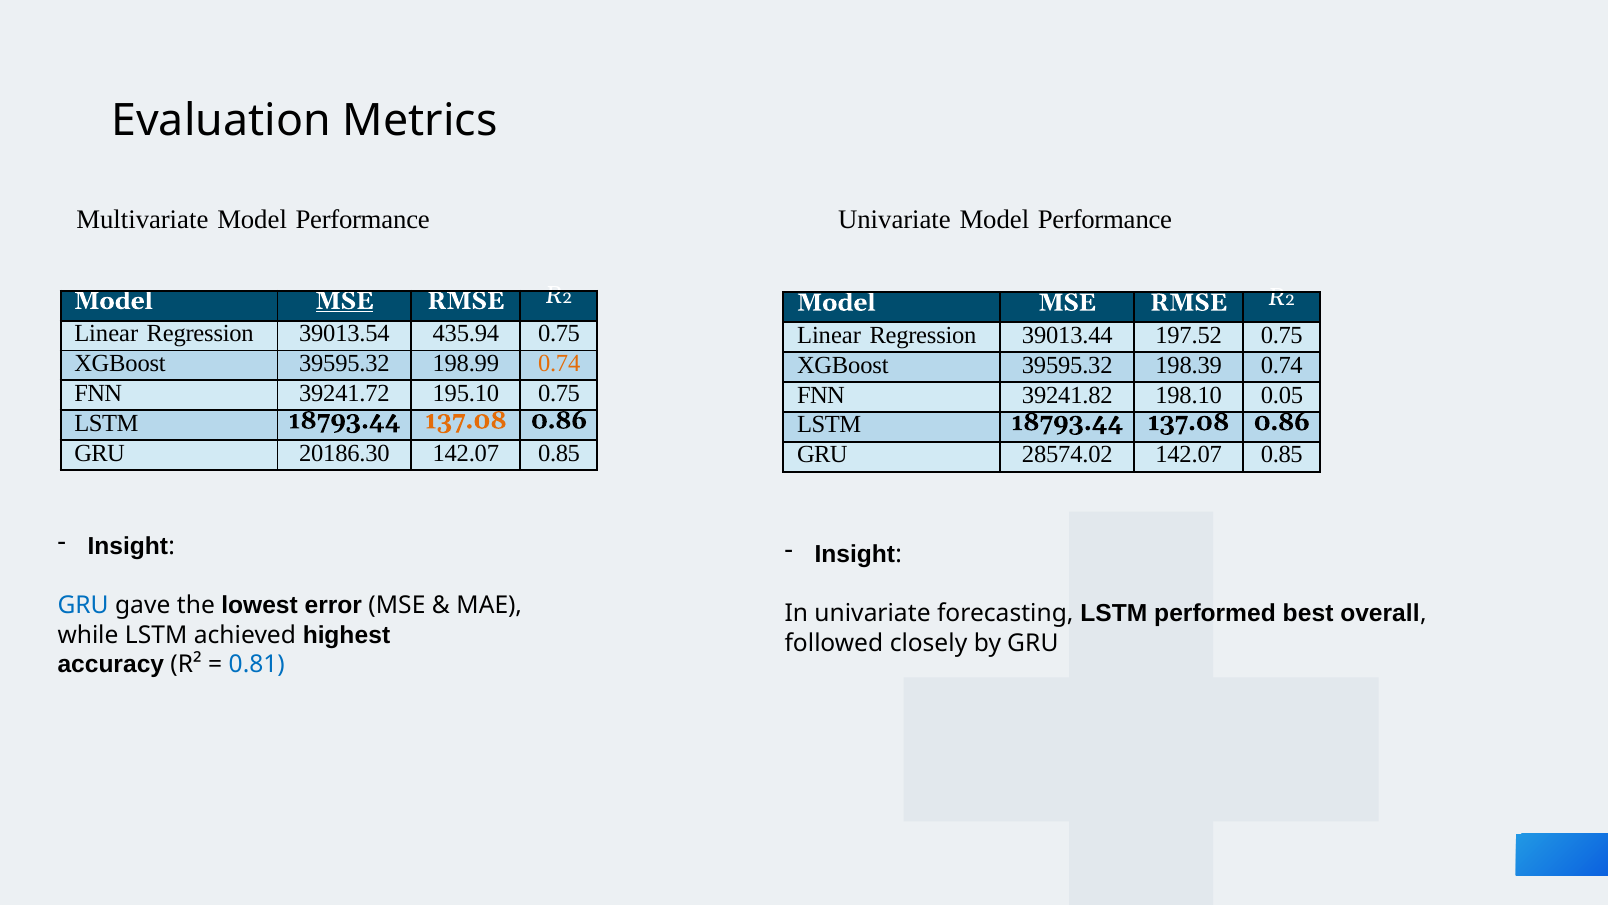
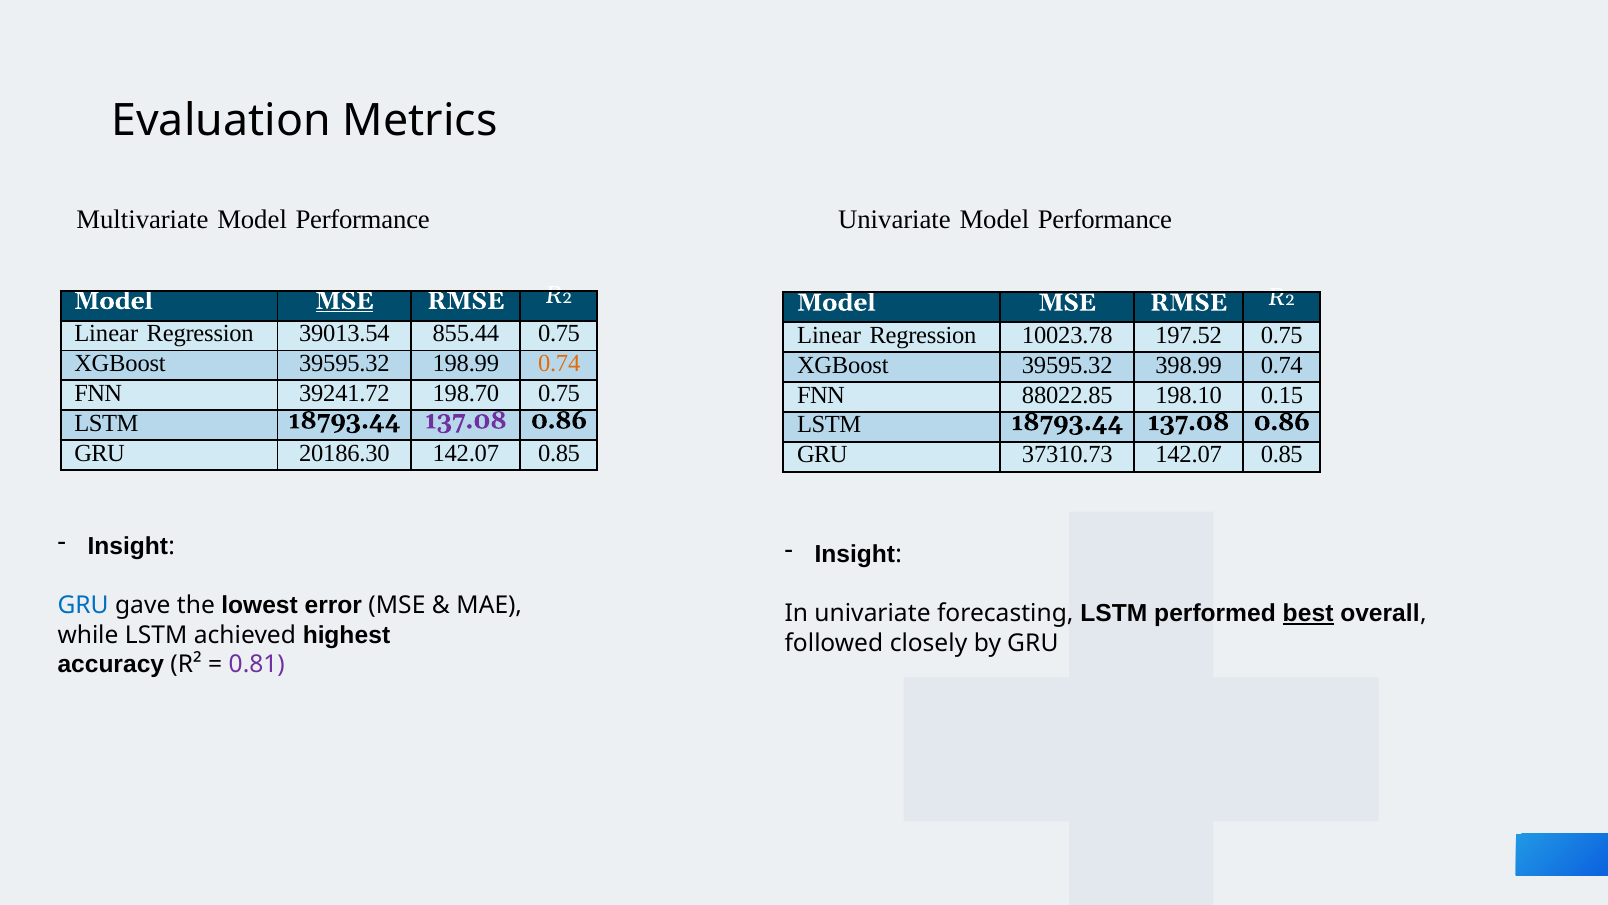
435.94: 435.94 -> 855.44 (466, 333)
39013.44: 39013.44 -> 10023.78 (1067, 335)
198.39: 198.39 -> 398.99 (1189, 365)
195.10: 195.10 -> 198.70 (466, 393)
39241.82: 39241.82 -> 88022.85 (1067, 395)
0.05: 0.05 -> 0.15 (1282, 395)
137.08 colour: orange -> purple (466, 420)
28574.02: 28574.02 -> 37310.73 (1067, 455)
best underline: none -> present (1308, 613)
0.81 colour: blue -> purple (257, 664)
